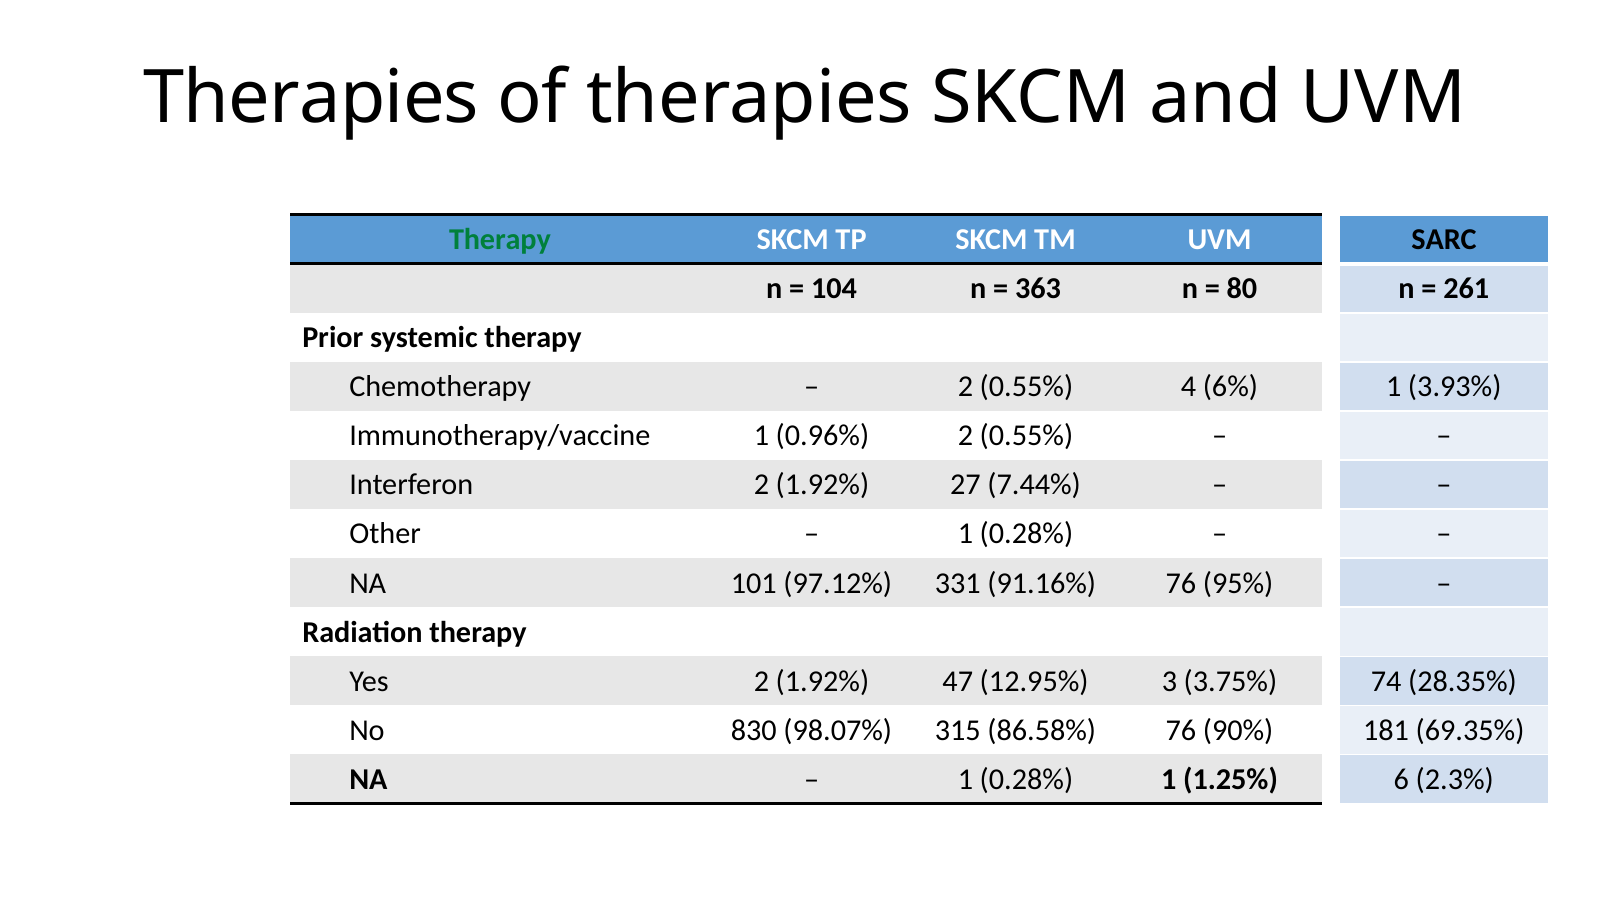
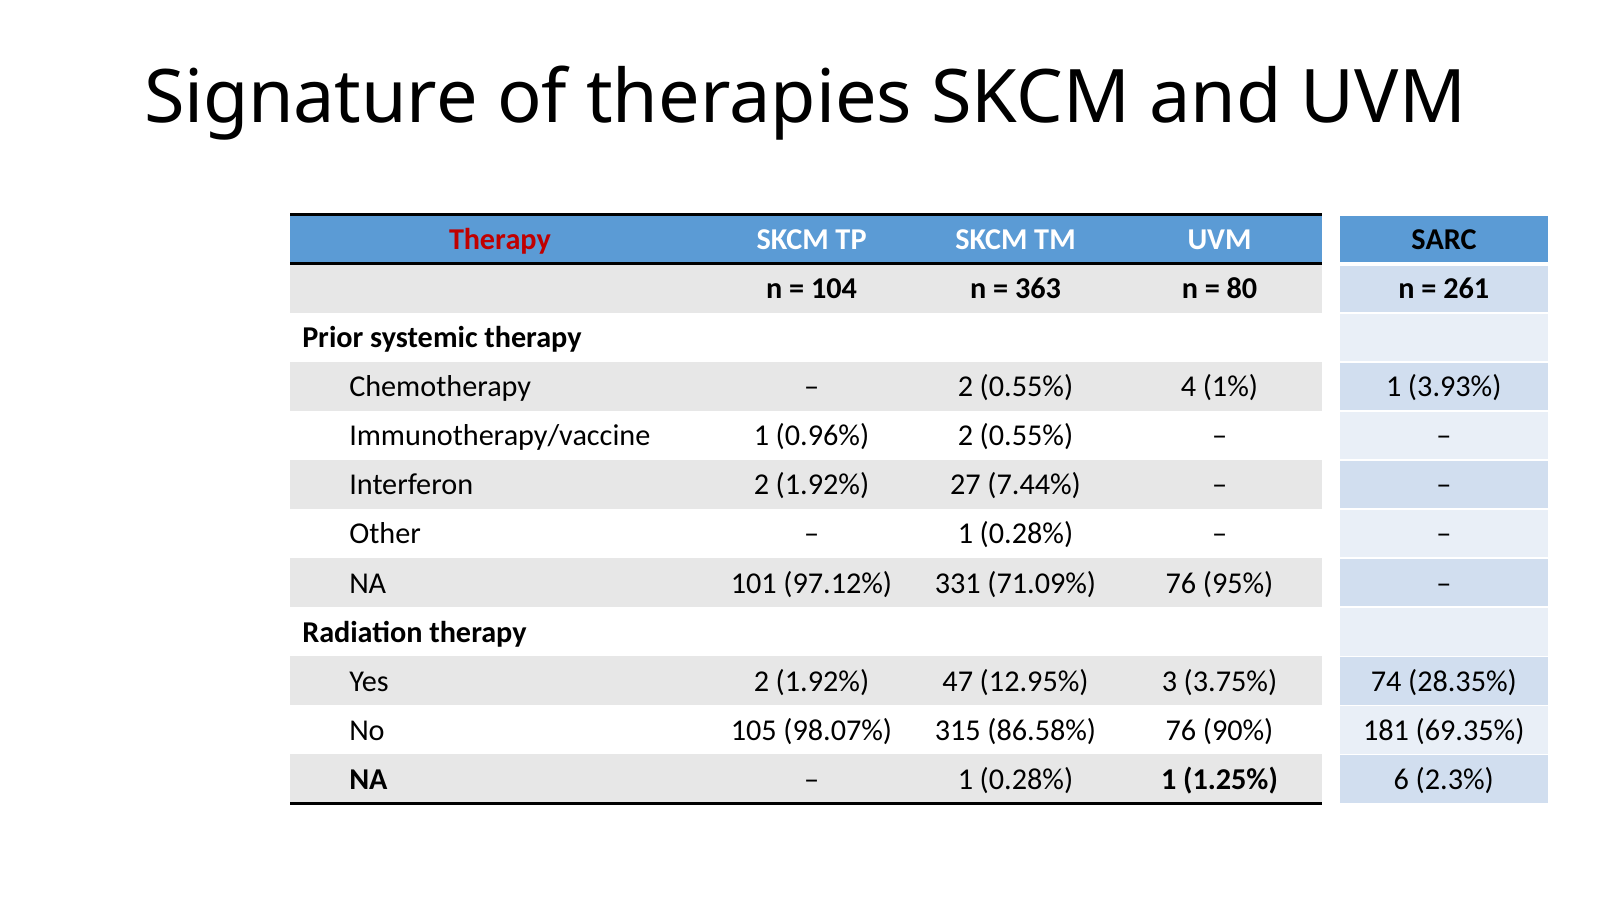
Therapies: Therapies -> Signature (311, 98)
Therapy colour: green -> red (500, 240)
6%: 6% -> 1% (1230, 387)
91.16%: 91.16% -> 71.09% (1042, 583)
830: 830 -> 105 (754, 730)
